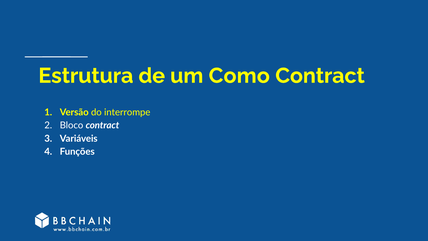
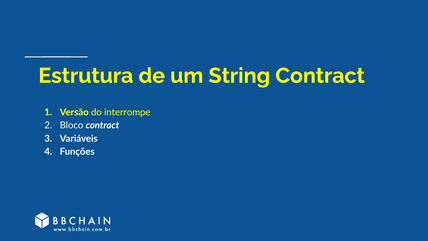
Como: Como -> String (239, 76)
